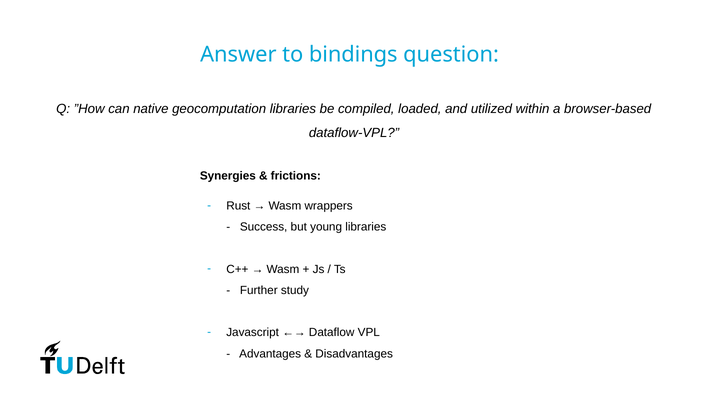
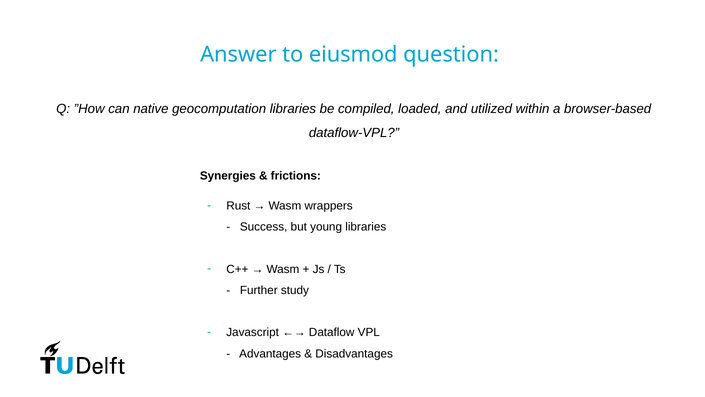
bindings: bindings -> eiusmod (353, 55)
